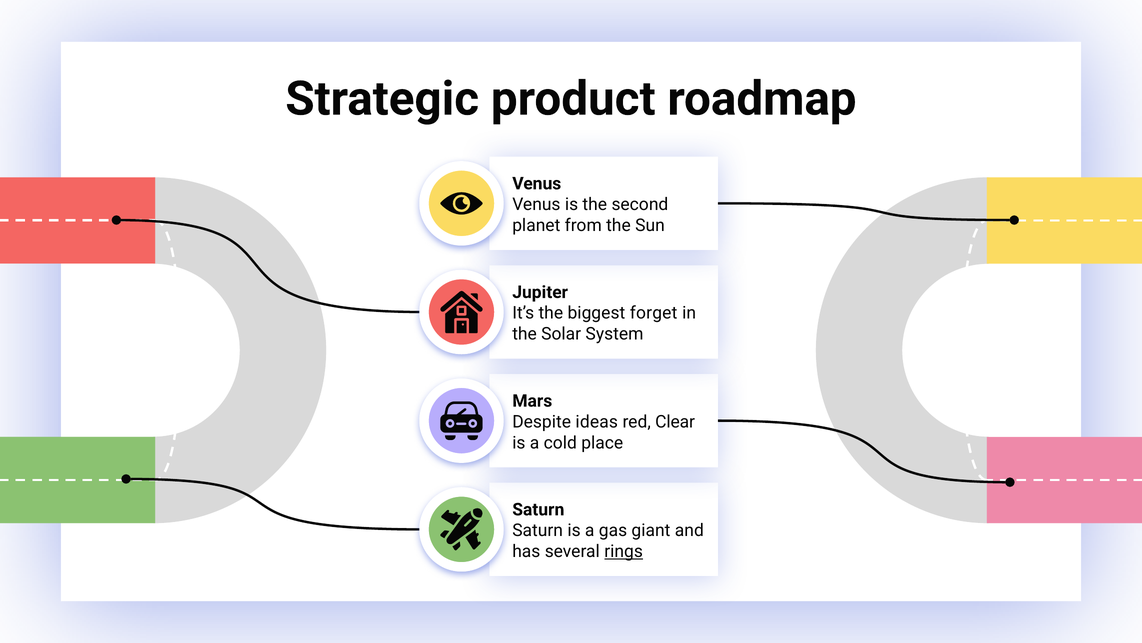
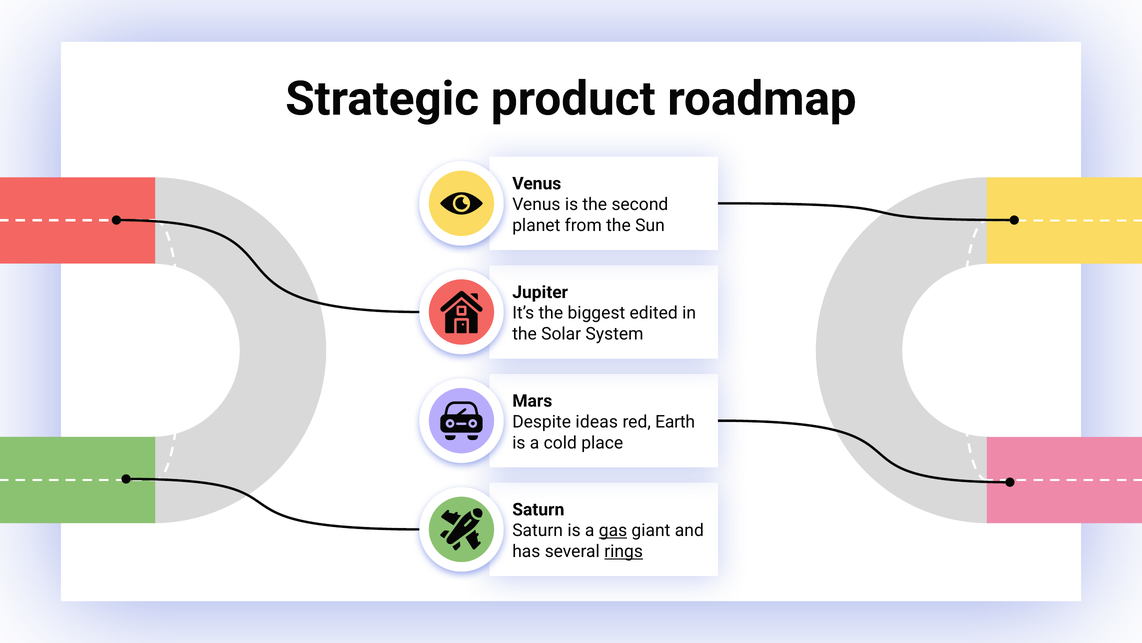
forget: forget -> edited (654, 313)
Clear: Clear -> Earth (675, 422)
gas underline: none -> present (613, 530)
